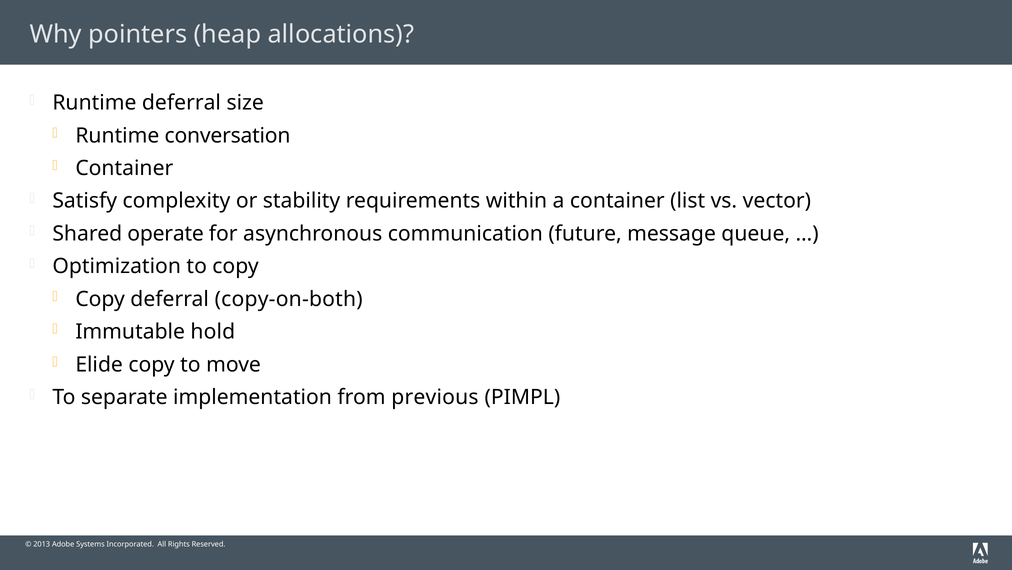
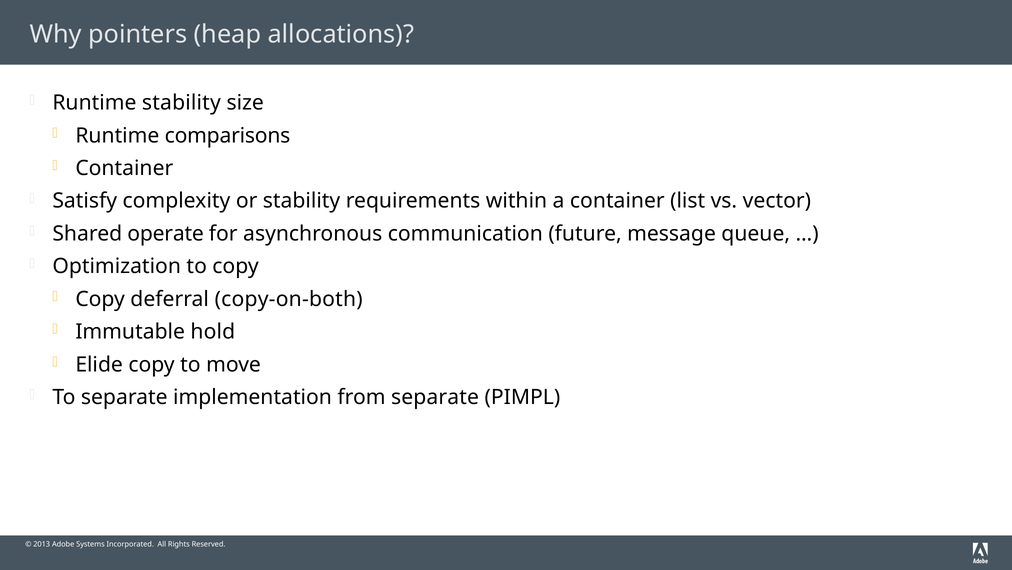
Runtime deferral: deferral -> stability (181, 103)
conversation: conversation -> comparisons (228, 136)
from previous: previous -> separate (435, 397)
